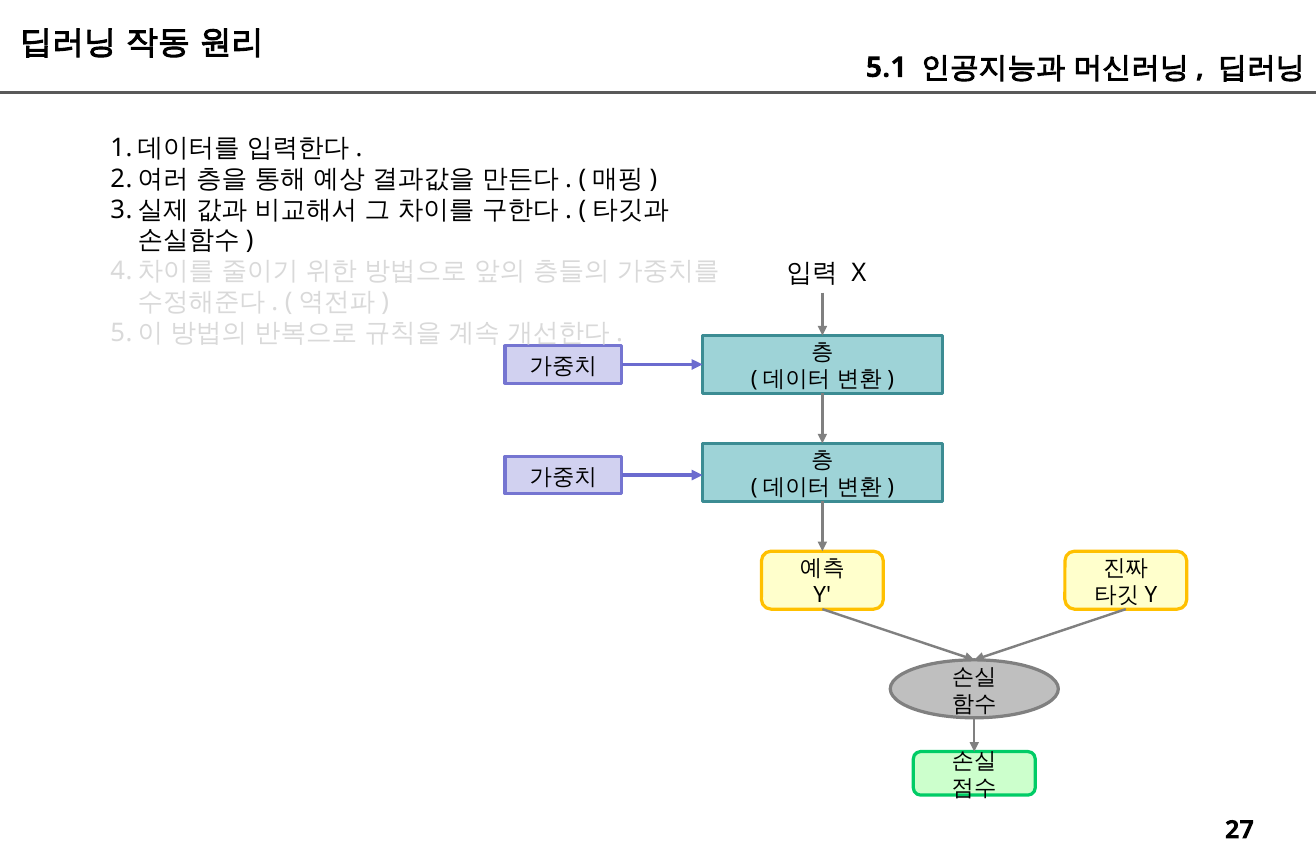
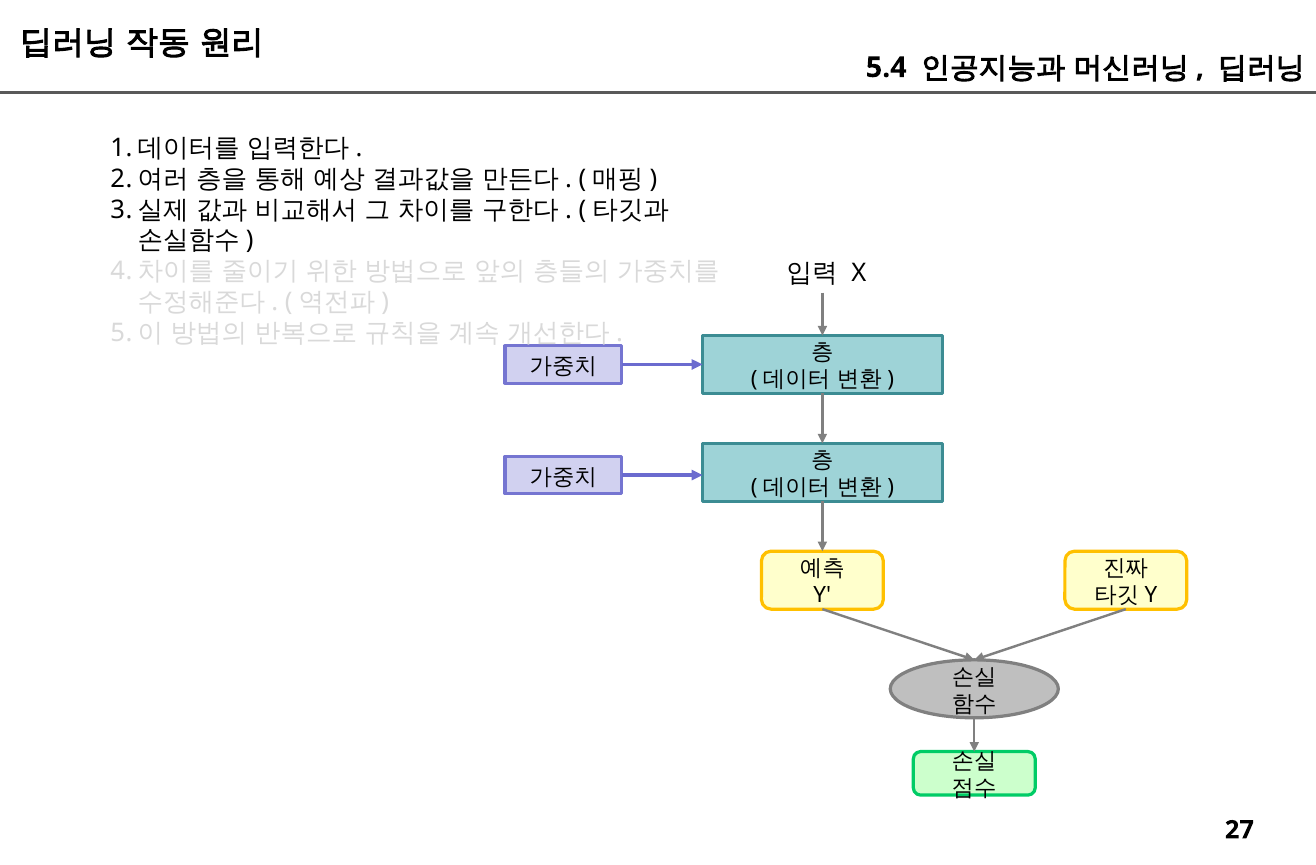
5.1: 5.1 -> 5.4 (886, 67)
